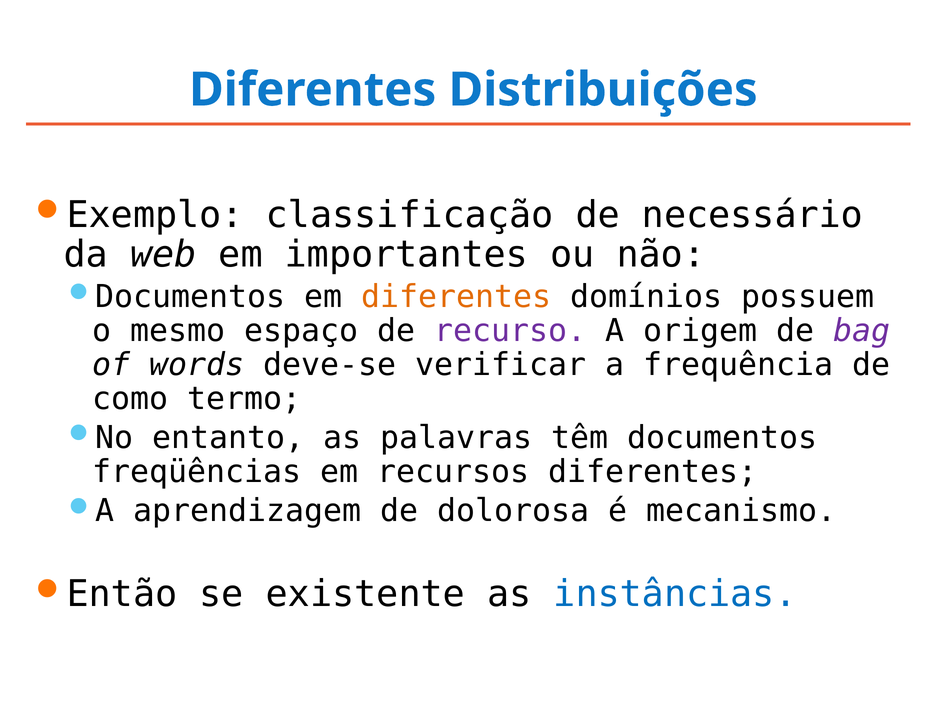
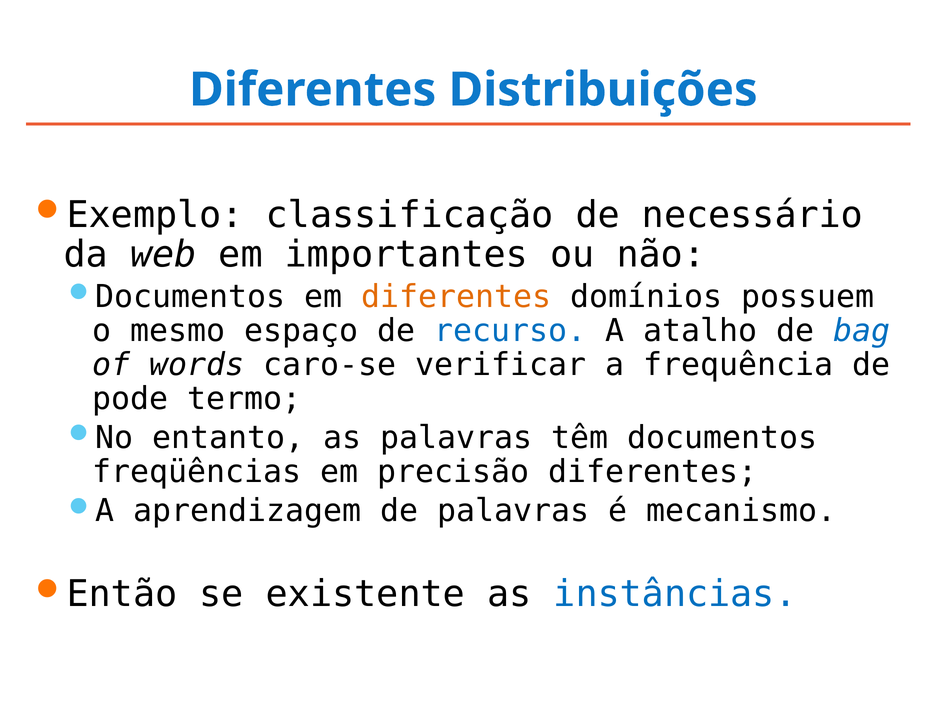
recurso colour: purple -> blue (510, 331)
origem: origem -> atalho (700, 331)
bag colour: purple -> blue (862, 331)
deve-se: deve-se -> caro-se (330, 365)
como: como -> pode (130, 399)
recursos: recursos -> precisão (453, 472)
de dolorosa: dolorosa -> palavras (513, 511)
